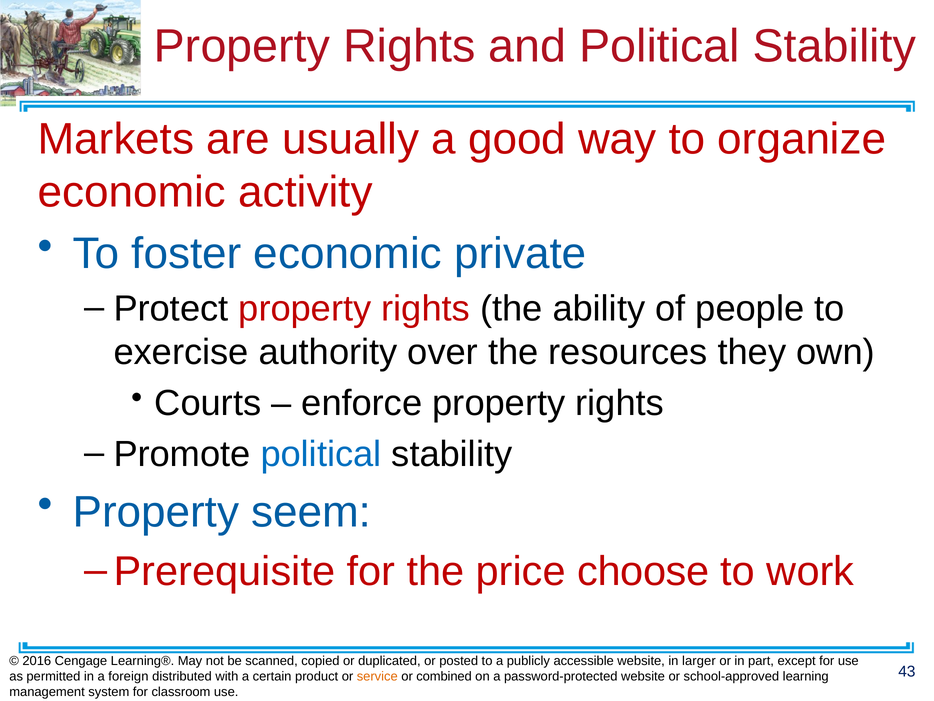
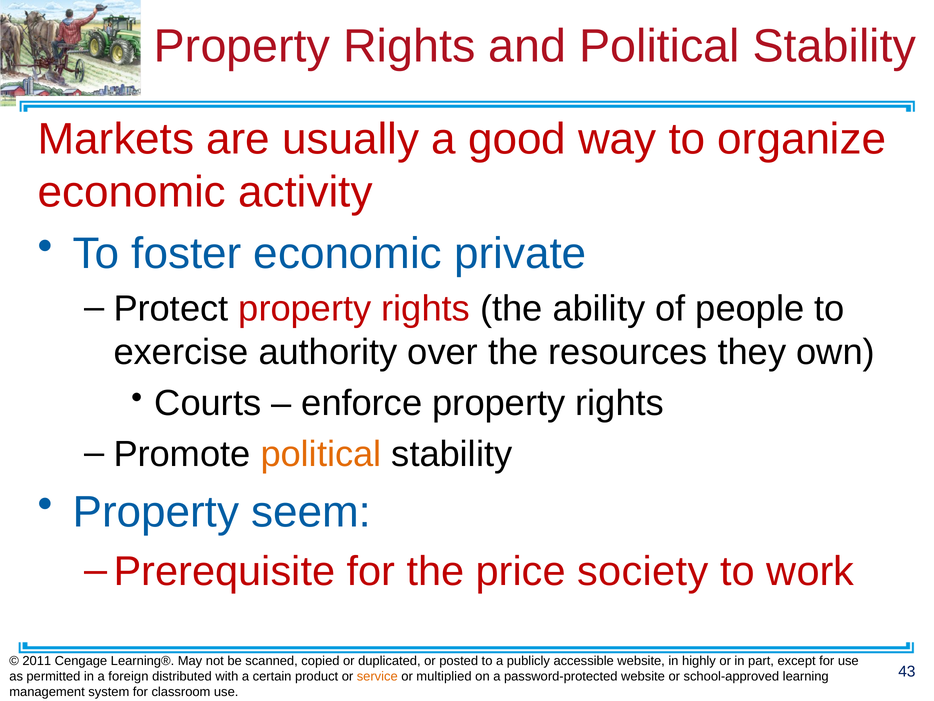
political colour: blue -> orange (321, 454)
choose: choose -> society (643, 571)
2016: 2016 -> 2011 (37, 660)
larger: larger -> highly (699, 660)
combined: combined -> multiplied (444, 676)
